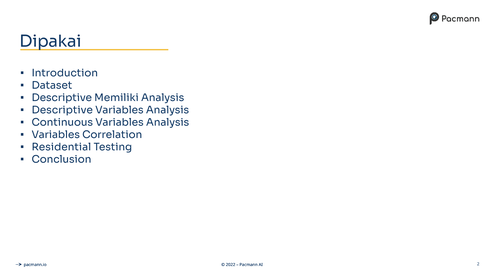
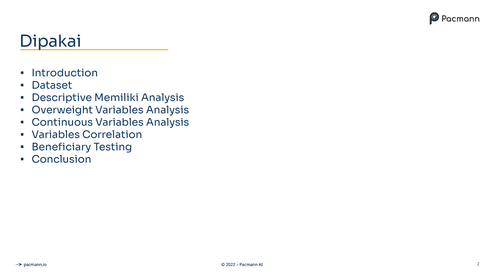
Descriptive: Descriptive -> Overweight (62, 110)
Residential: Residential -> Beneficiary (61, 147)
